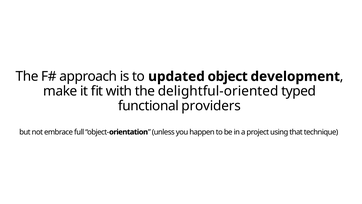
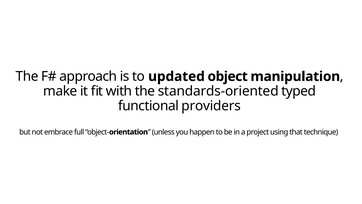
development: development -> manipulation (295, 76)
delightful-oriented: delightful-oriented -> standards-oriented (218, 91)
